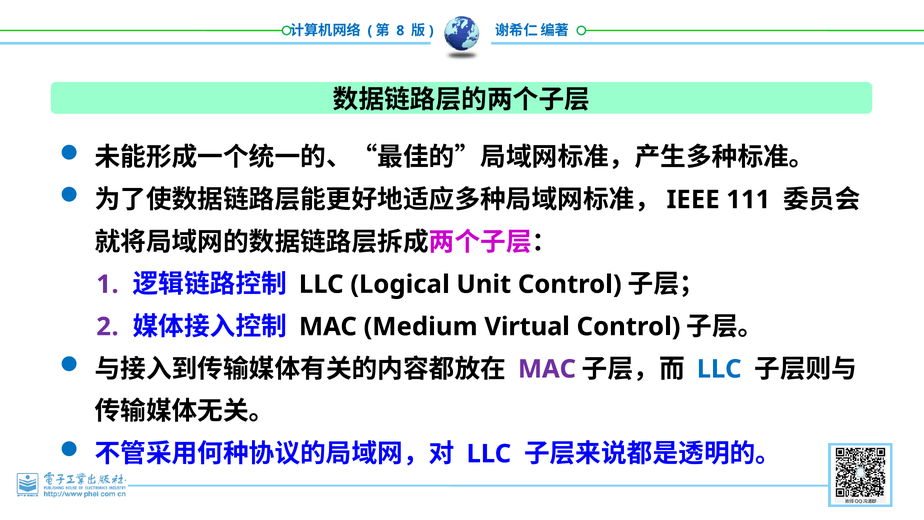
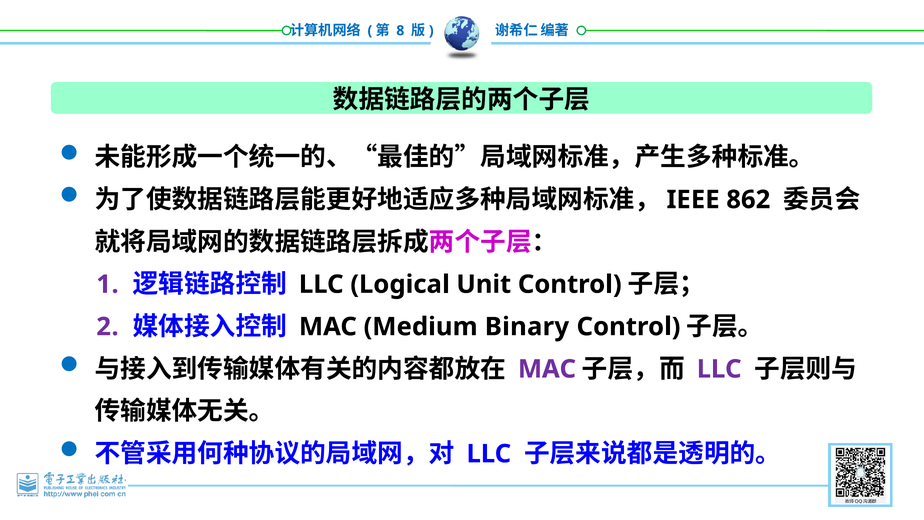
111: 111 -> 862 (748, 200)
Virtual: Virtual -> Binary (527, 327)
LLC colour: blue -> purple (719, 369)
